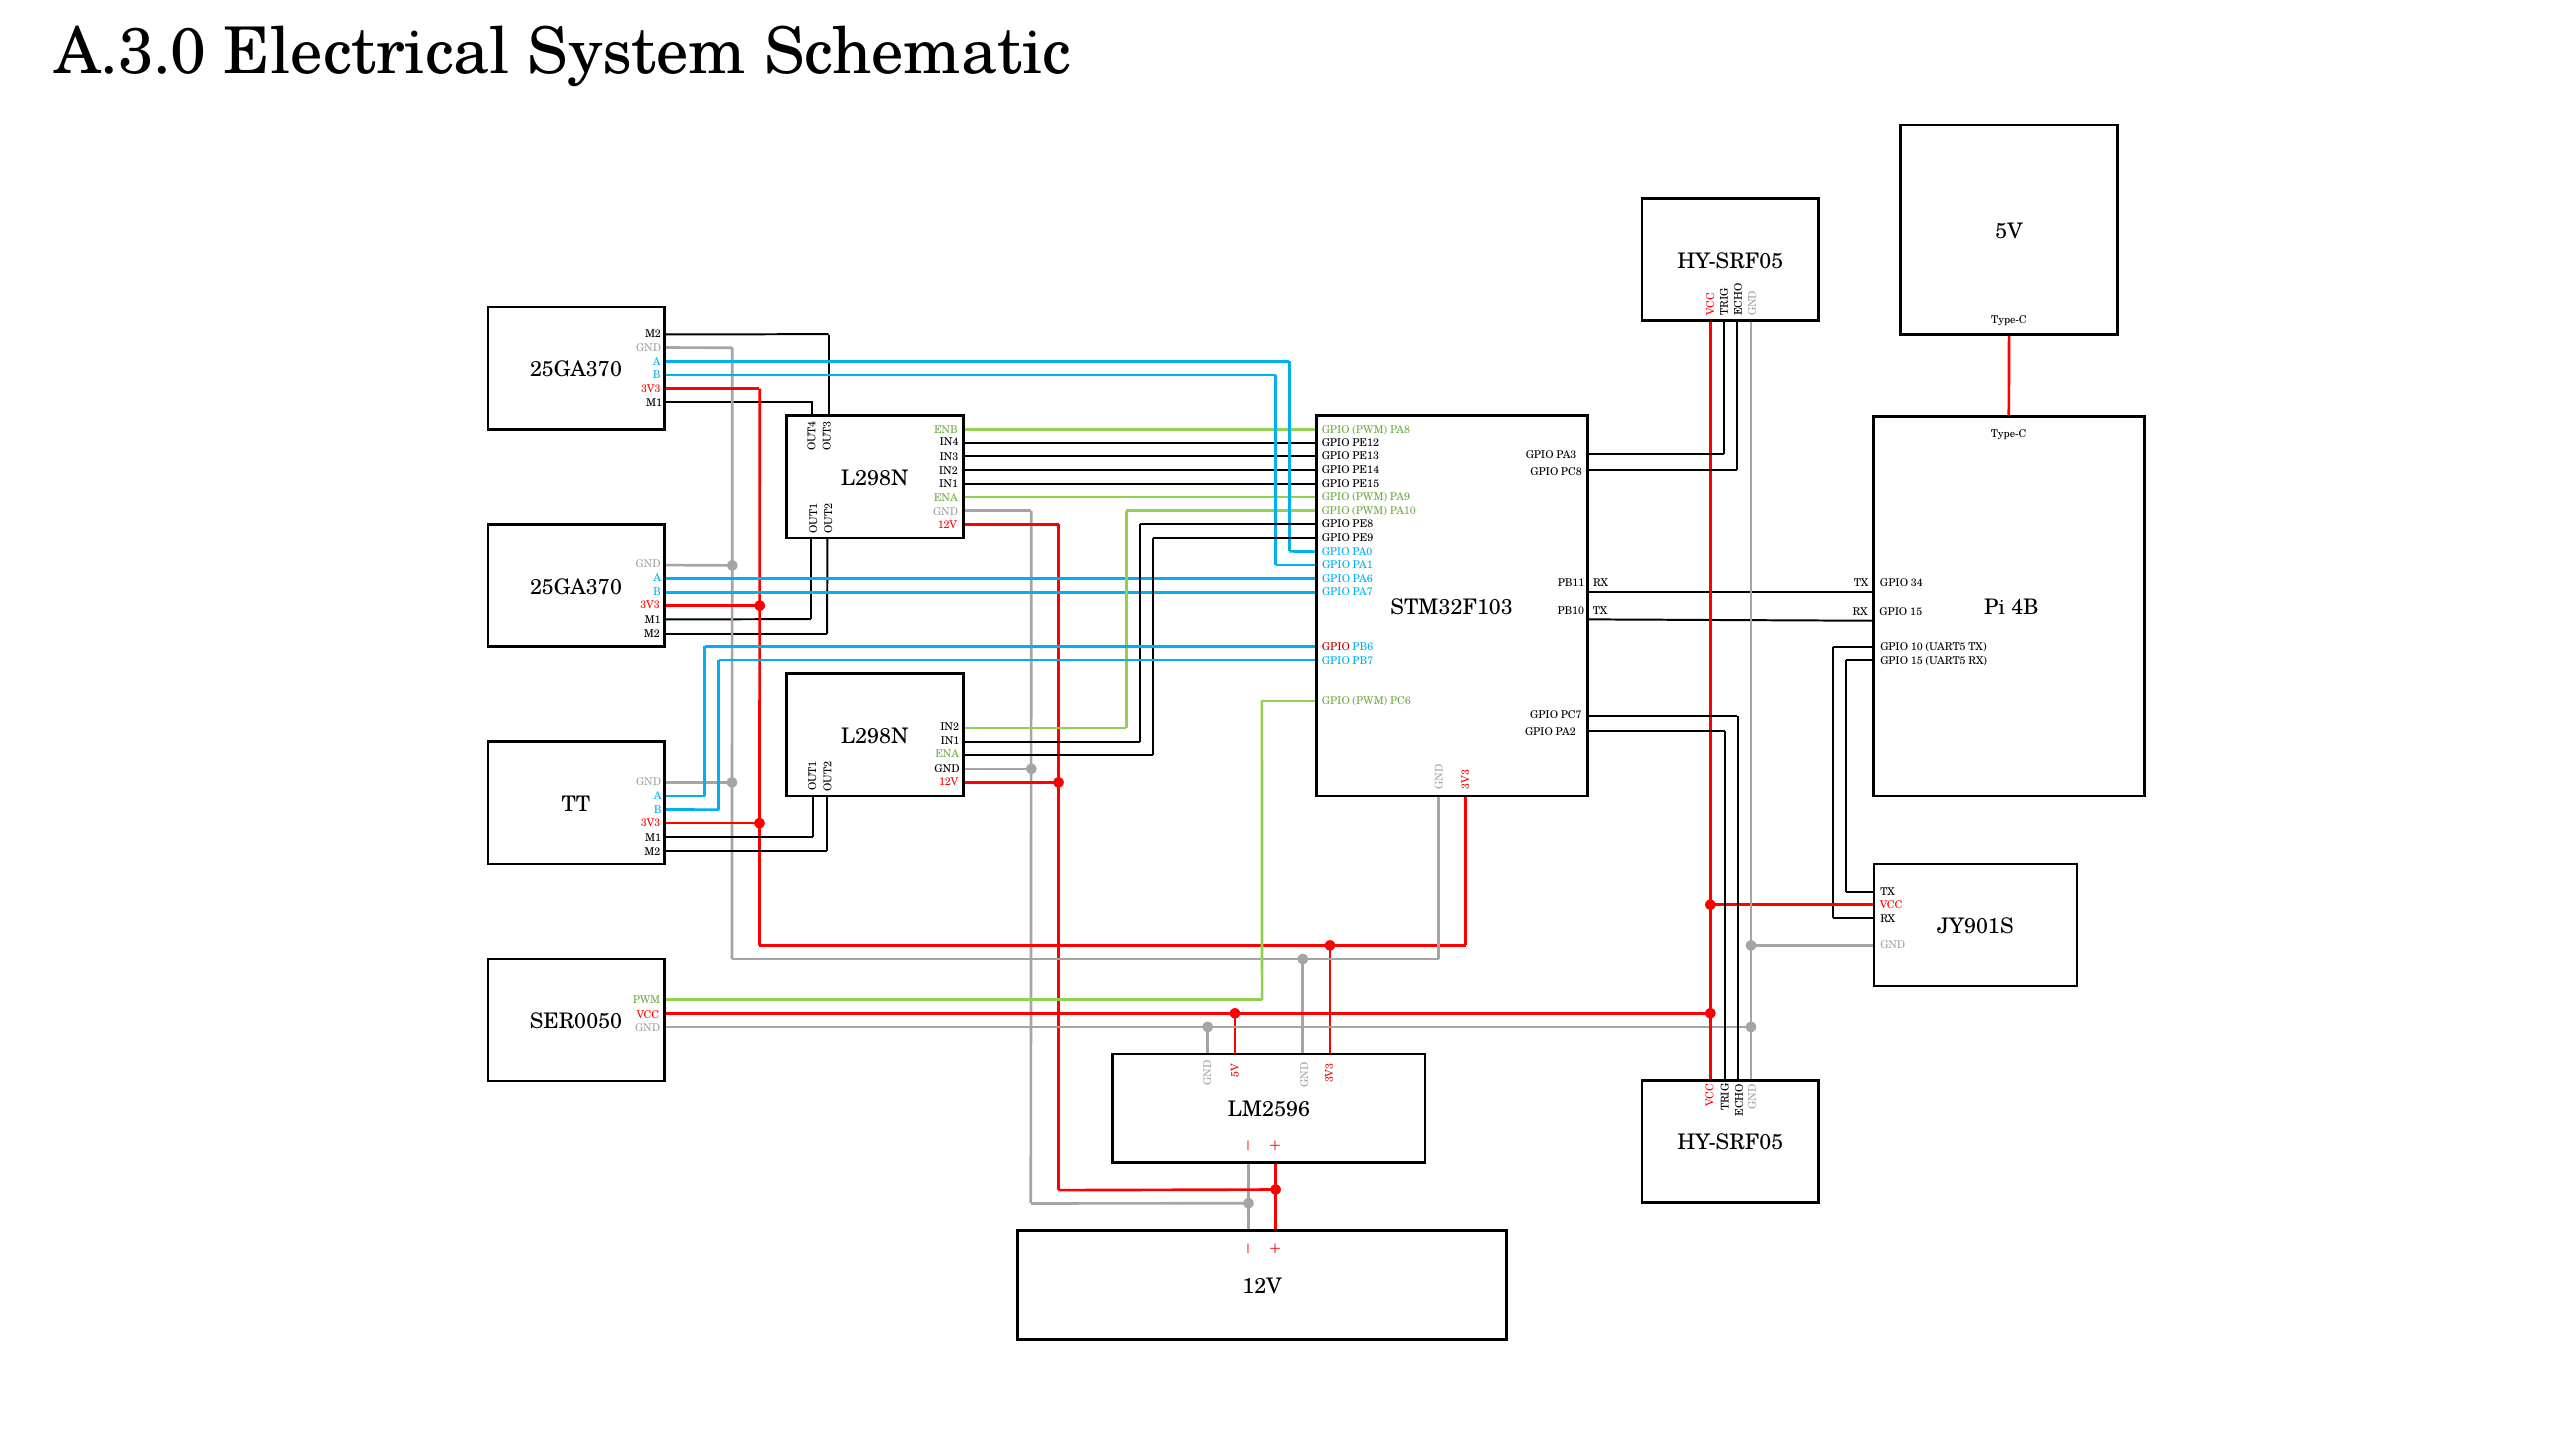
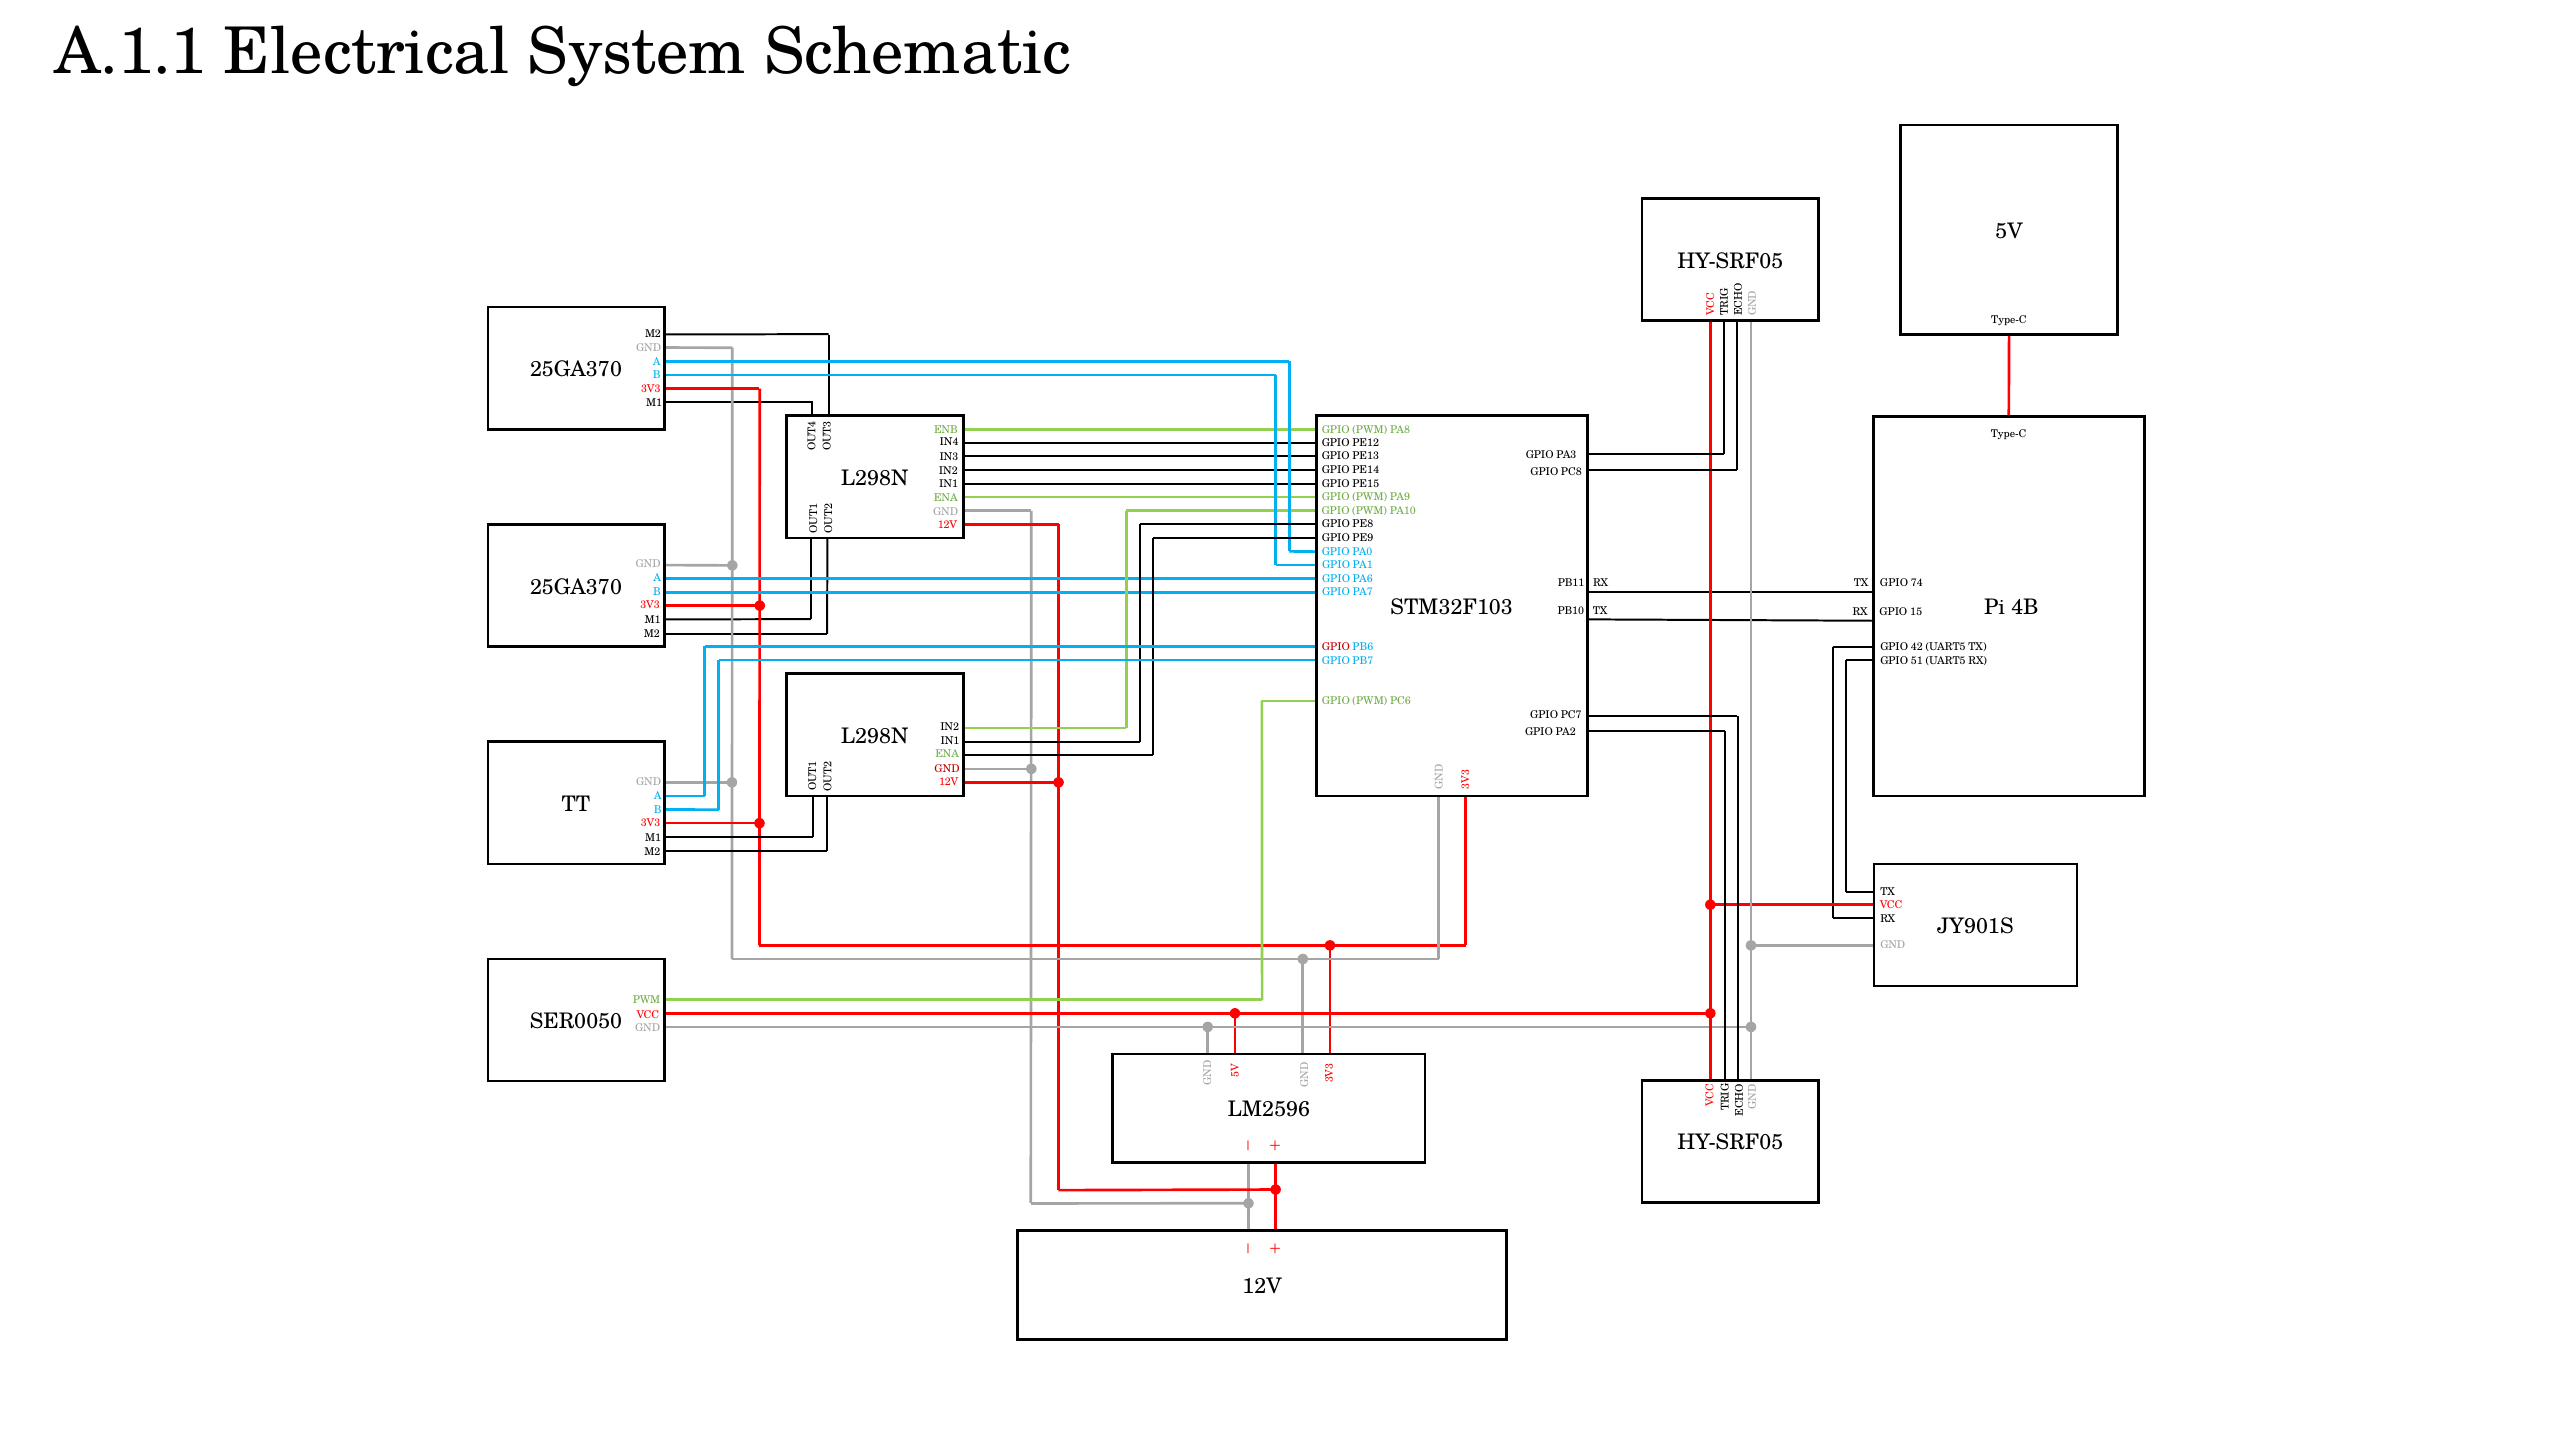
A.3.0: A.3.0 -> A.1.1 (131, 53)
34: 34 -> 74 (1917, 583)
10: 10 -> 42 (1917, 647)
15: 15 -> 51 (1917, 661)
GND colour: black -> red (947, 769)
